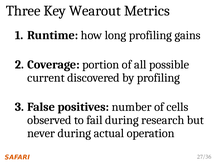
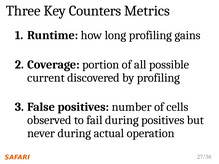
Wearout: Wearout -> Counters (95, 11)
during research: research -> positives (163, 120)
